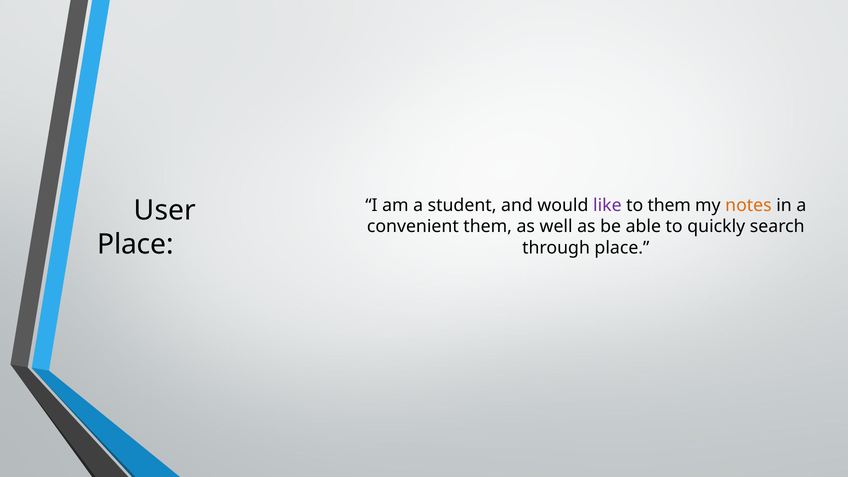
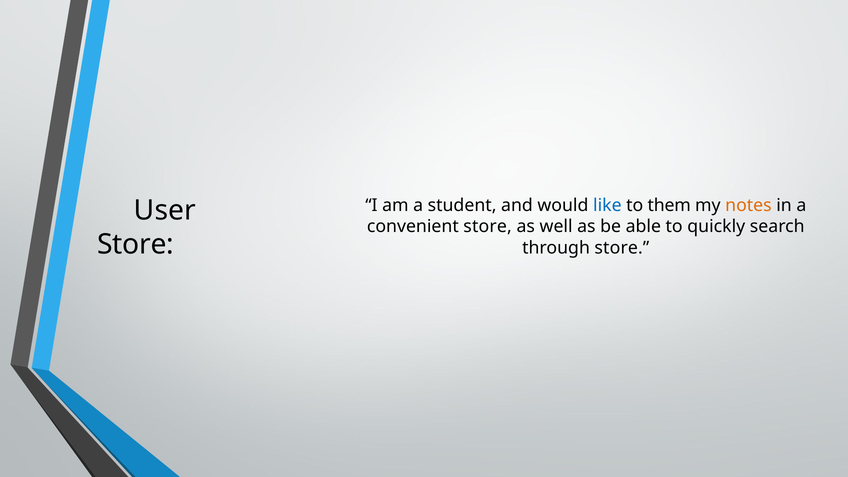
like colour: purple -> blue (607, 205)
convenient them: them -> store (488, 226)
Place: Place -> Store (136, 244)
through place: place -> store (622, 248)
